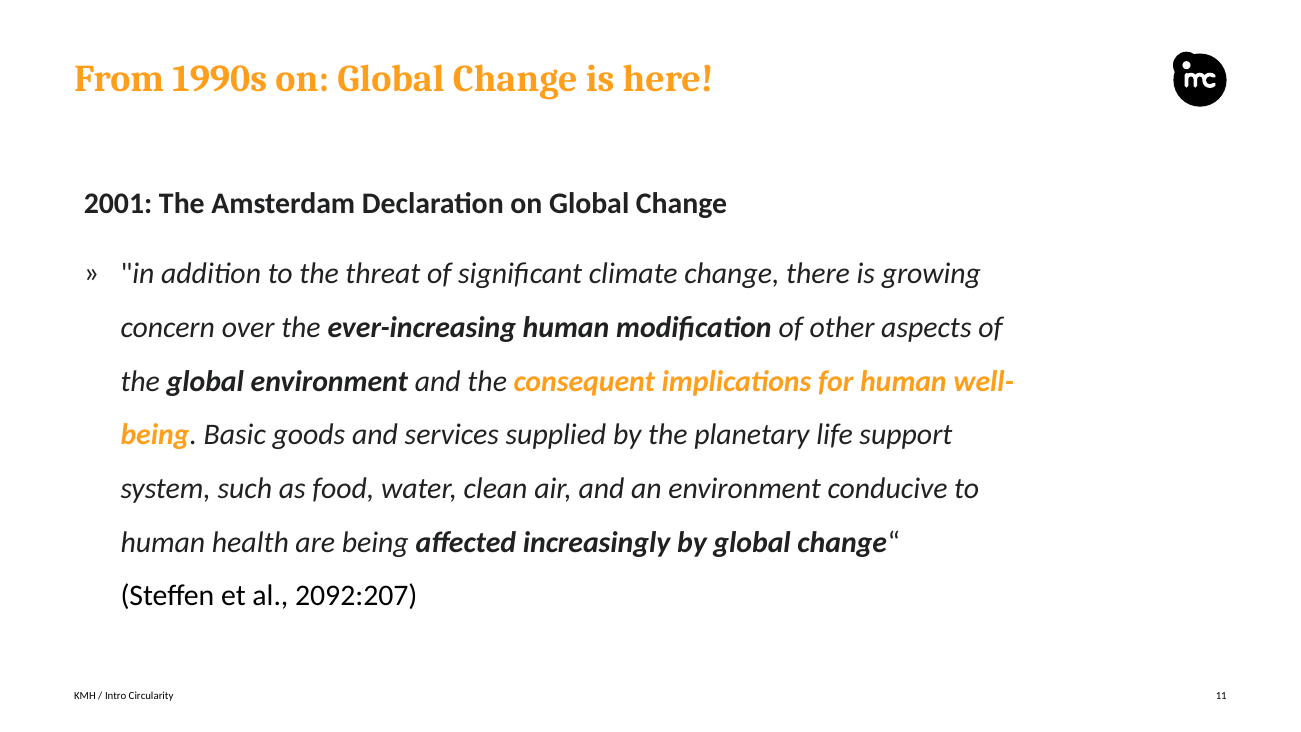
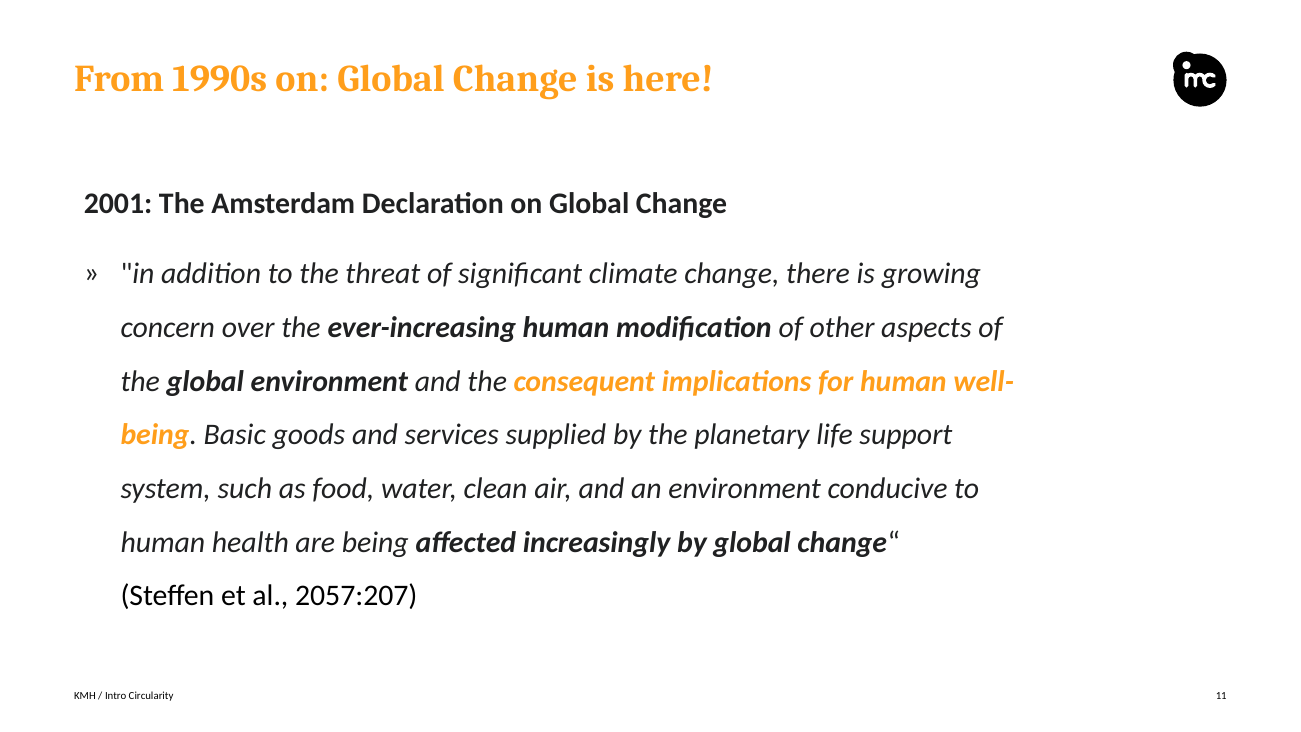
2092:207: 2092:207 -> 2057:207 (356, 596)
